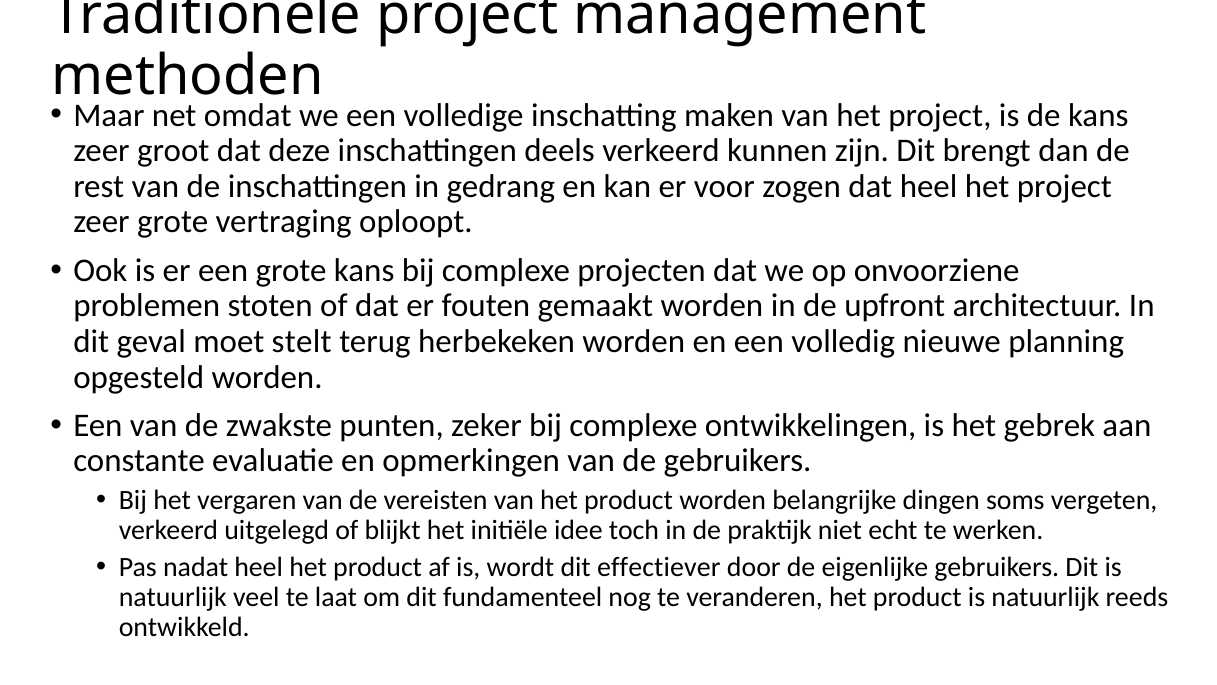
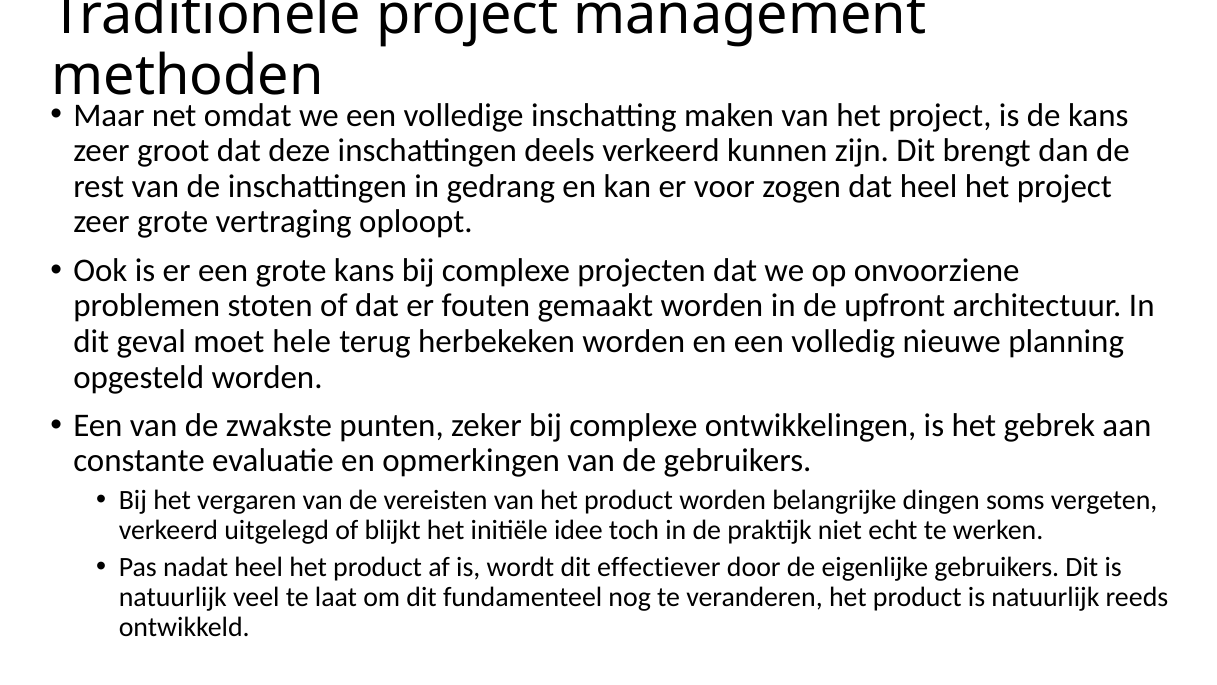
stelt: stelt -> hele (302, 341)
